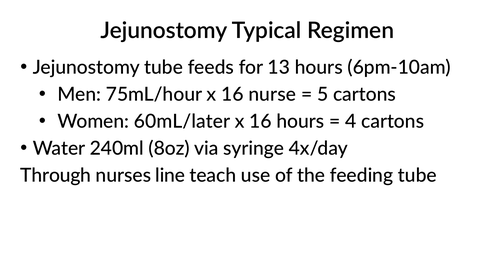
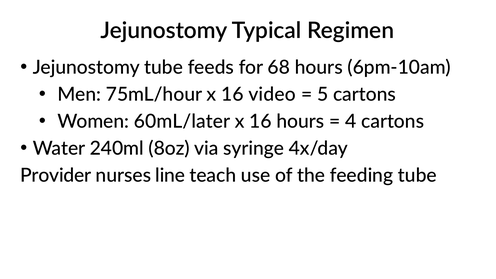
13: 13 -> 68 (279, 68)
nurse: nurse -> video (272, 95)
Through: Through -> Provider (56, 176)
